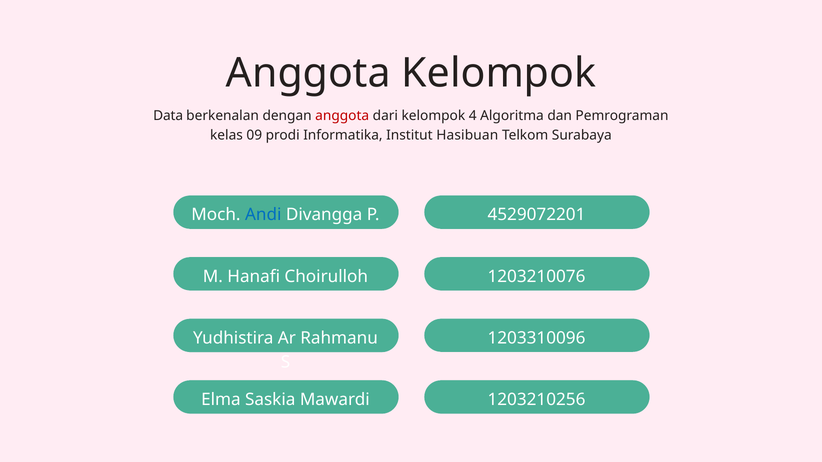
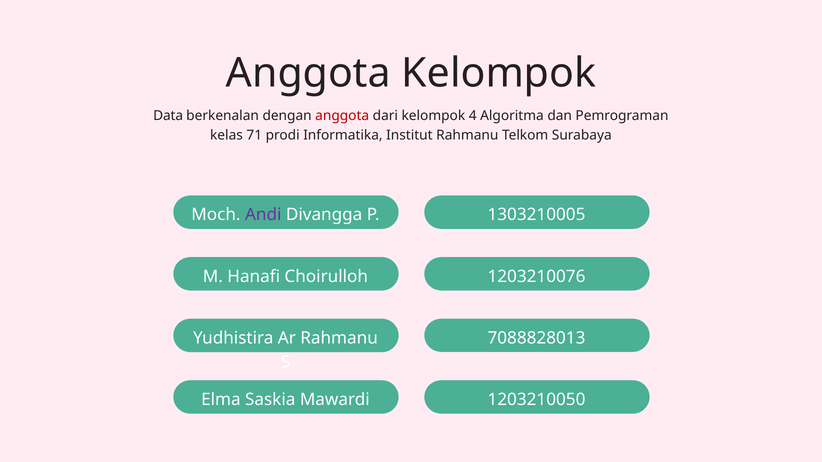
09: 09 -> 71 (254, 135)
Institut Hasibuan: Hasibuan -> Rahmanu (467, 135)
Andi colour: blue -> purple (263, 215)
4529072201: 4529072201 -> 1303210005 (536, 215)
1203310096: 1203310096 -> 7088828013 (536, 338)
1203210256: 1203210256 -> 1203210050 (536, 400)
